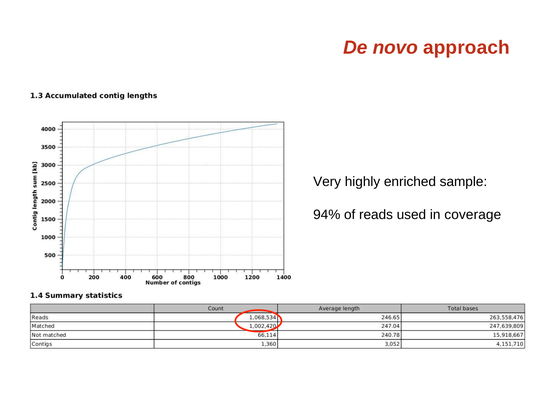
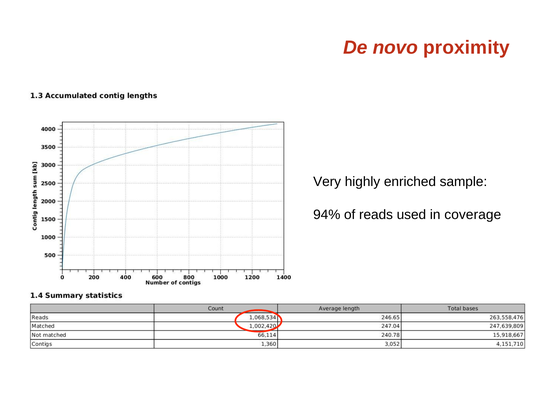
approach: approach -> proximity (466, 48)
